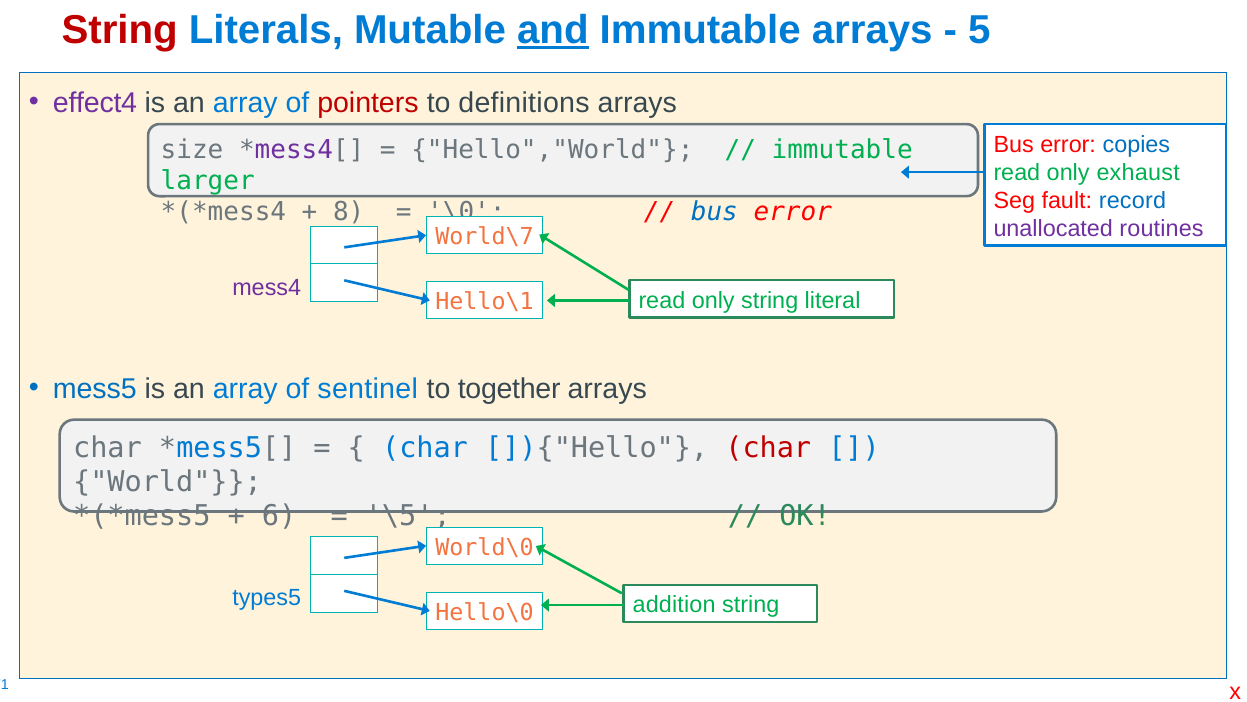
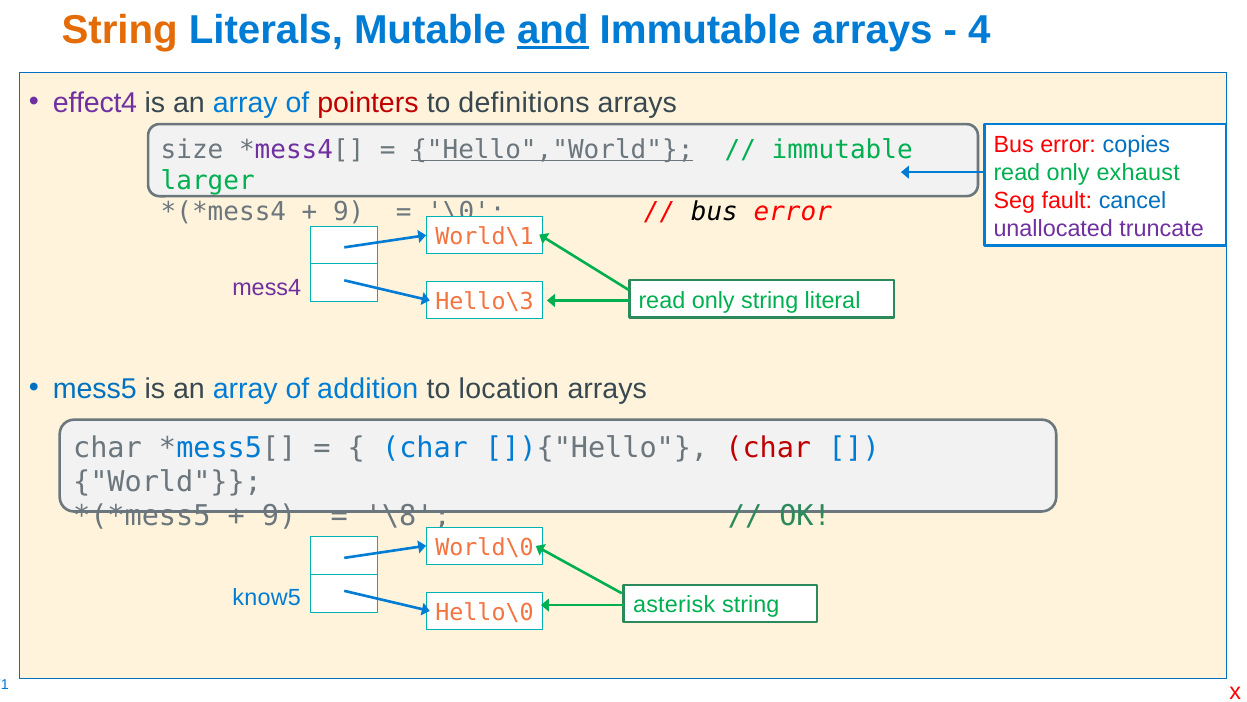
String colour: red -> orange (120, 30)
5: 5 -> 4 (979, 30)
Hello","World underline: none -> present (552, 149)
record: record -> cancel (1133, 200)
8: 8 -> 9 (349, 212)
bus colour: blue -> black (714, 212)
routines: routines -> truncate (1162, 228)
World\7: World\7 -> World\1 (484, 237)
Hello\1: Hello\1 -> Hello\3 (484, 302)
sentinel: sentinel -> addition (368, 388)
together: together -> location (509, 388)
6: 6 -> 9 (279, 516)
\5: \5 -> \8 (408, 516)
types5: types5 -> know5 (267, 598)
addition: addition -> asterisk (674, 605)
